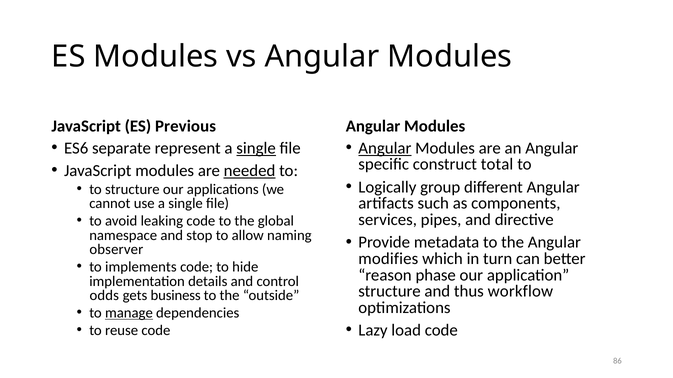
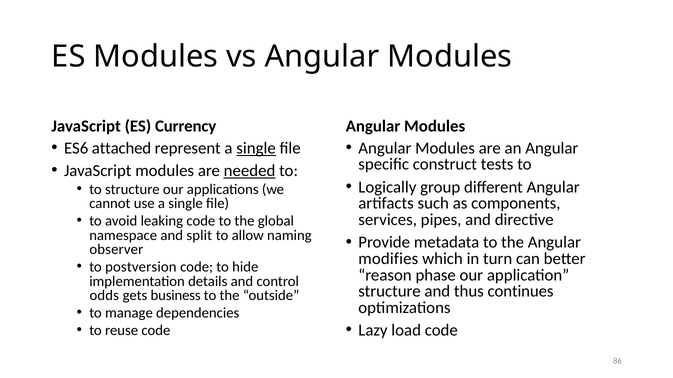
Previous: Previous -> Currency (186, 127)
separate: separate -> attached (122, 148)
Angular underline: present -> none (385, 148)
total: total -> tests (497, 165)
stop: stop -> split (199, 236)
implements: implements -> postversion (141, 267)
workflow: workflow -> continues (521, 292)
manage underline: present -> none (129, 313)
